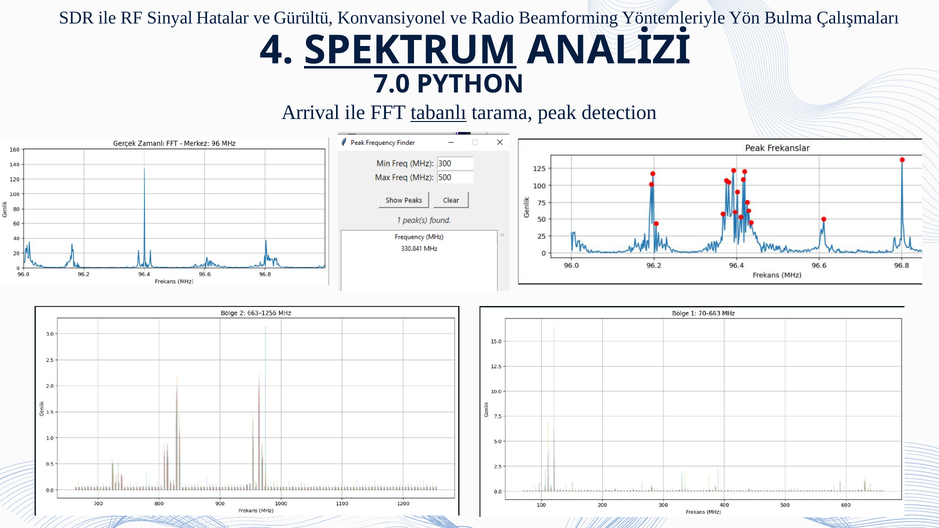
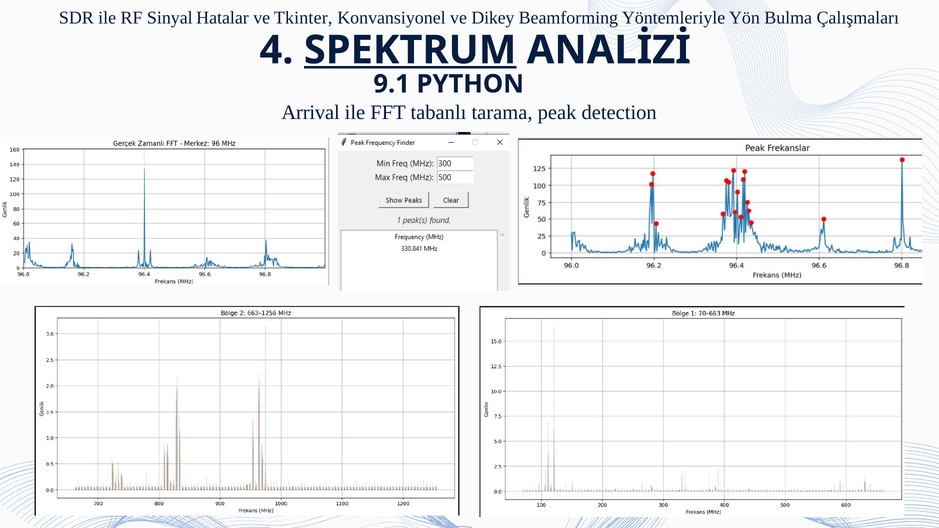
Gürültü: Gürültü -> Tkinter (303, 18)
Radio: Radio -> Dikey (493, 18)
7.0: 7.0 -> 9.1 (392, 84)
tabanlı underline: present -> none (438, 113)
